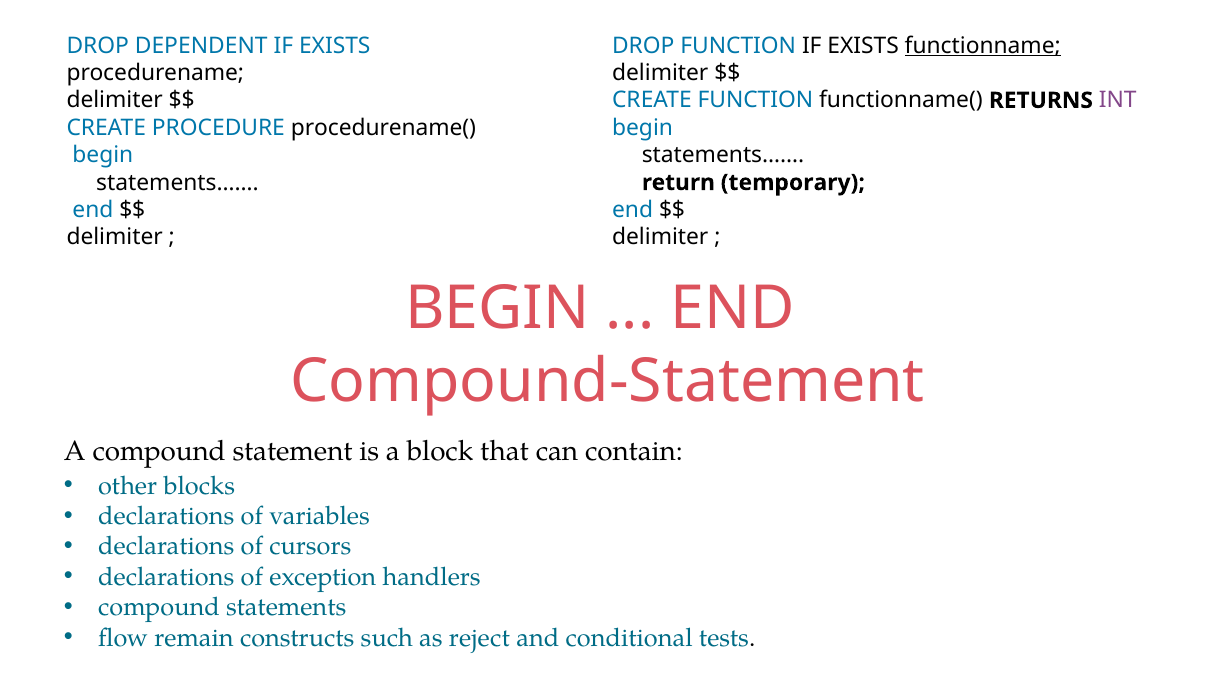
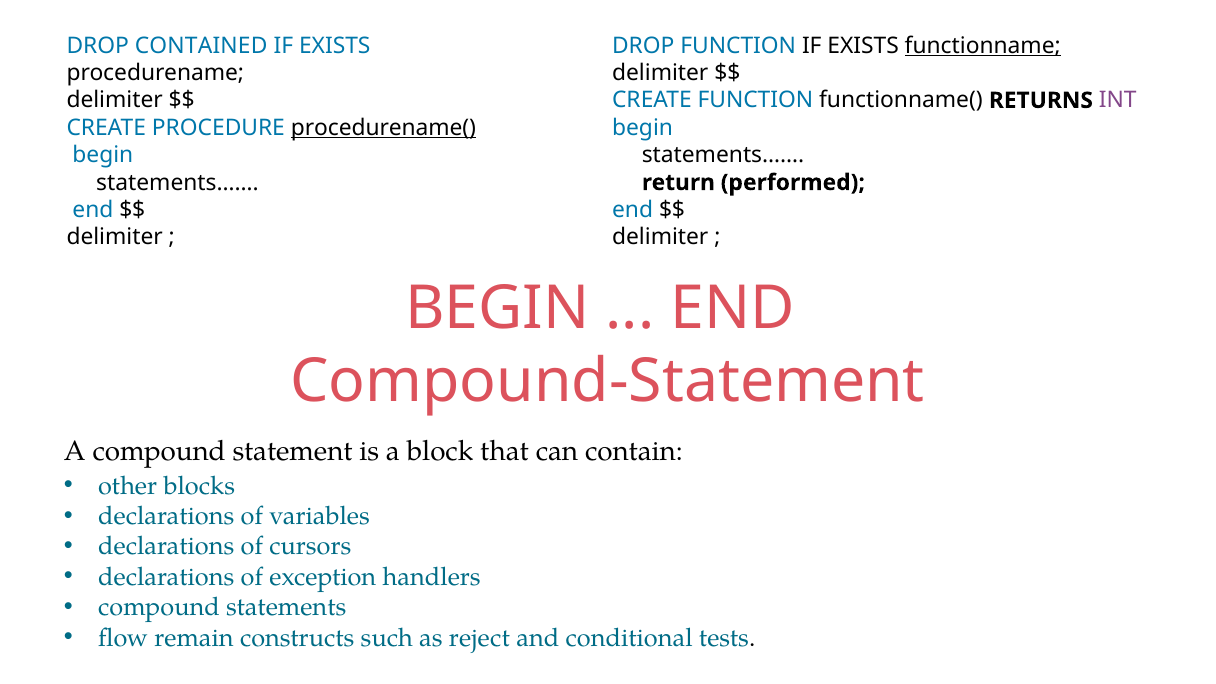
DEPENDENT: DEPENDENT -> CONTAINED (201, 46)
procedurename( underline: none -> present (383, 128)
temporary: temporary -> performed (793, 183)
